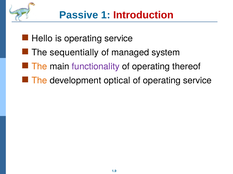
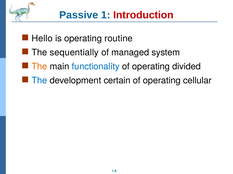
is operating service: service -> routine (119, 39)
functionality colour: purple -> blue (96, 67)
thereof: thereof -> divided (187, 67)
The colour: orange -> blue (39, 81)
optical: optical -> certain (117, 81)
of operating service: service -> cellular (197, 81)
